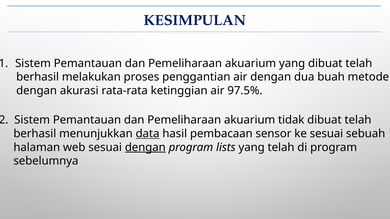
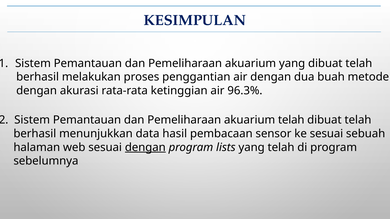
97.5%: 97.5% -> 96.3% (245, 91)
akuarium tidak: tidak -> telah (291, 120)
data underline: present -> none (148, 134)
